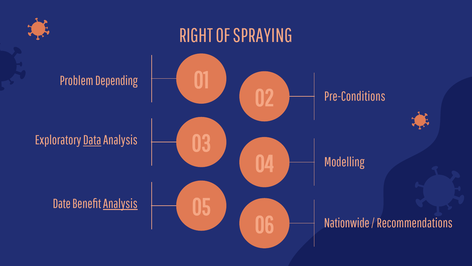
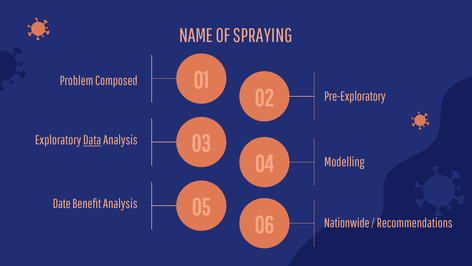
RIGHT: RIGHT -> NAME (196, 36)
Depending: Depending -> Composed (116, 81)
Pre-Conditions: Pre-Conditions -> Pre-Exploratory (355, 96)
Analysis underline: present -> none (120, 204)
